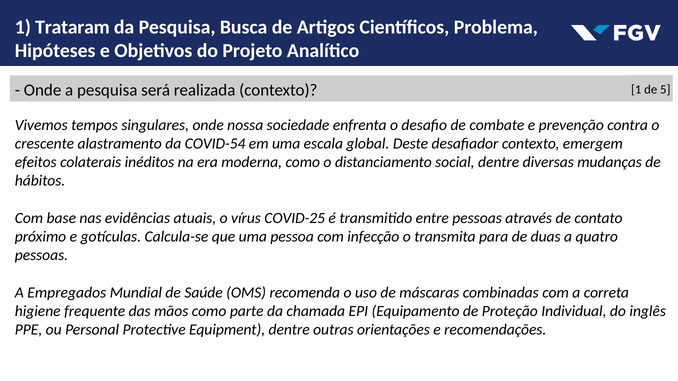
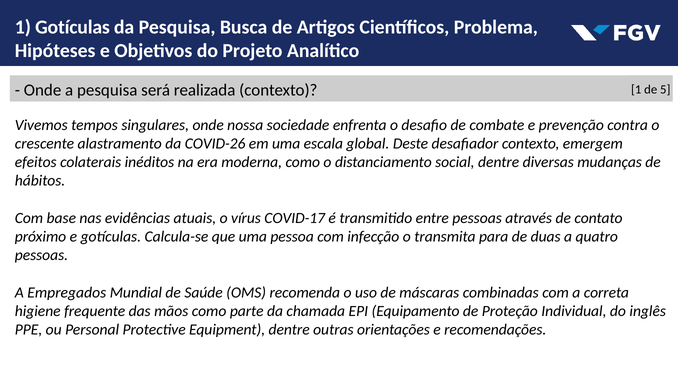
1 Trataram: Trataram -> Gotículas (73, 27)
COVID-54: COVID-54 -> COVID-26 (215, 144)
COVID-25: COVID-25 -> COVID-17 (295, 218)
